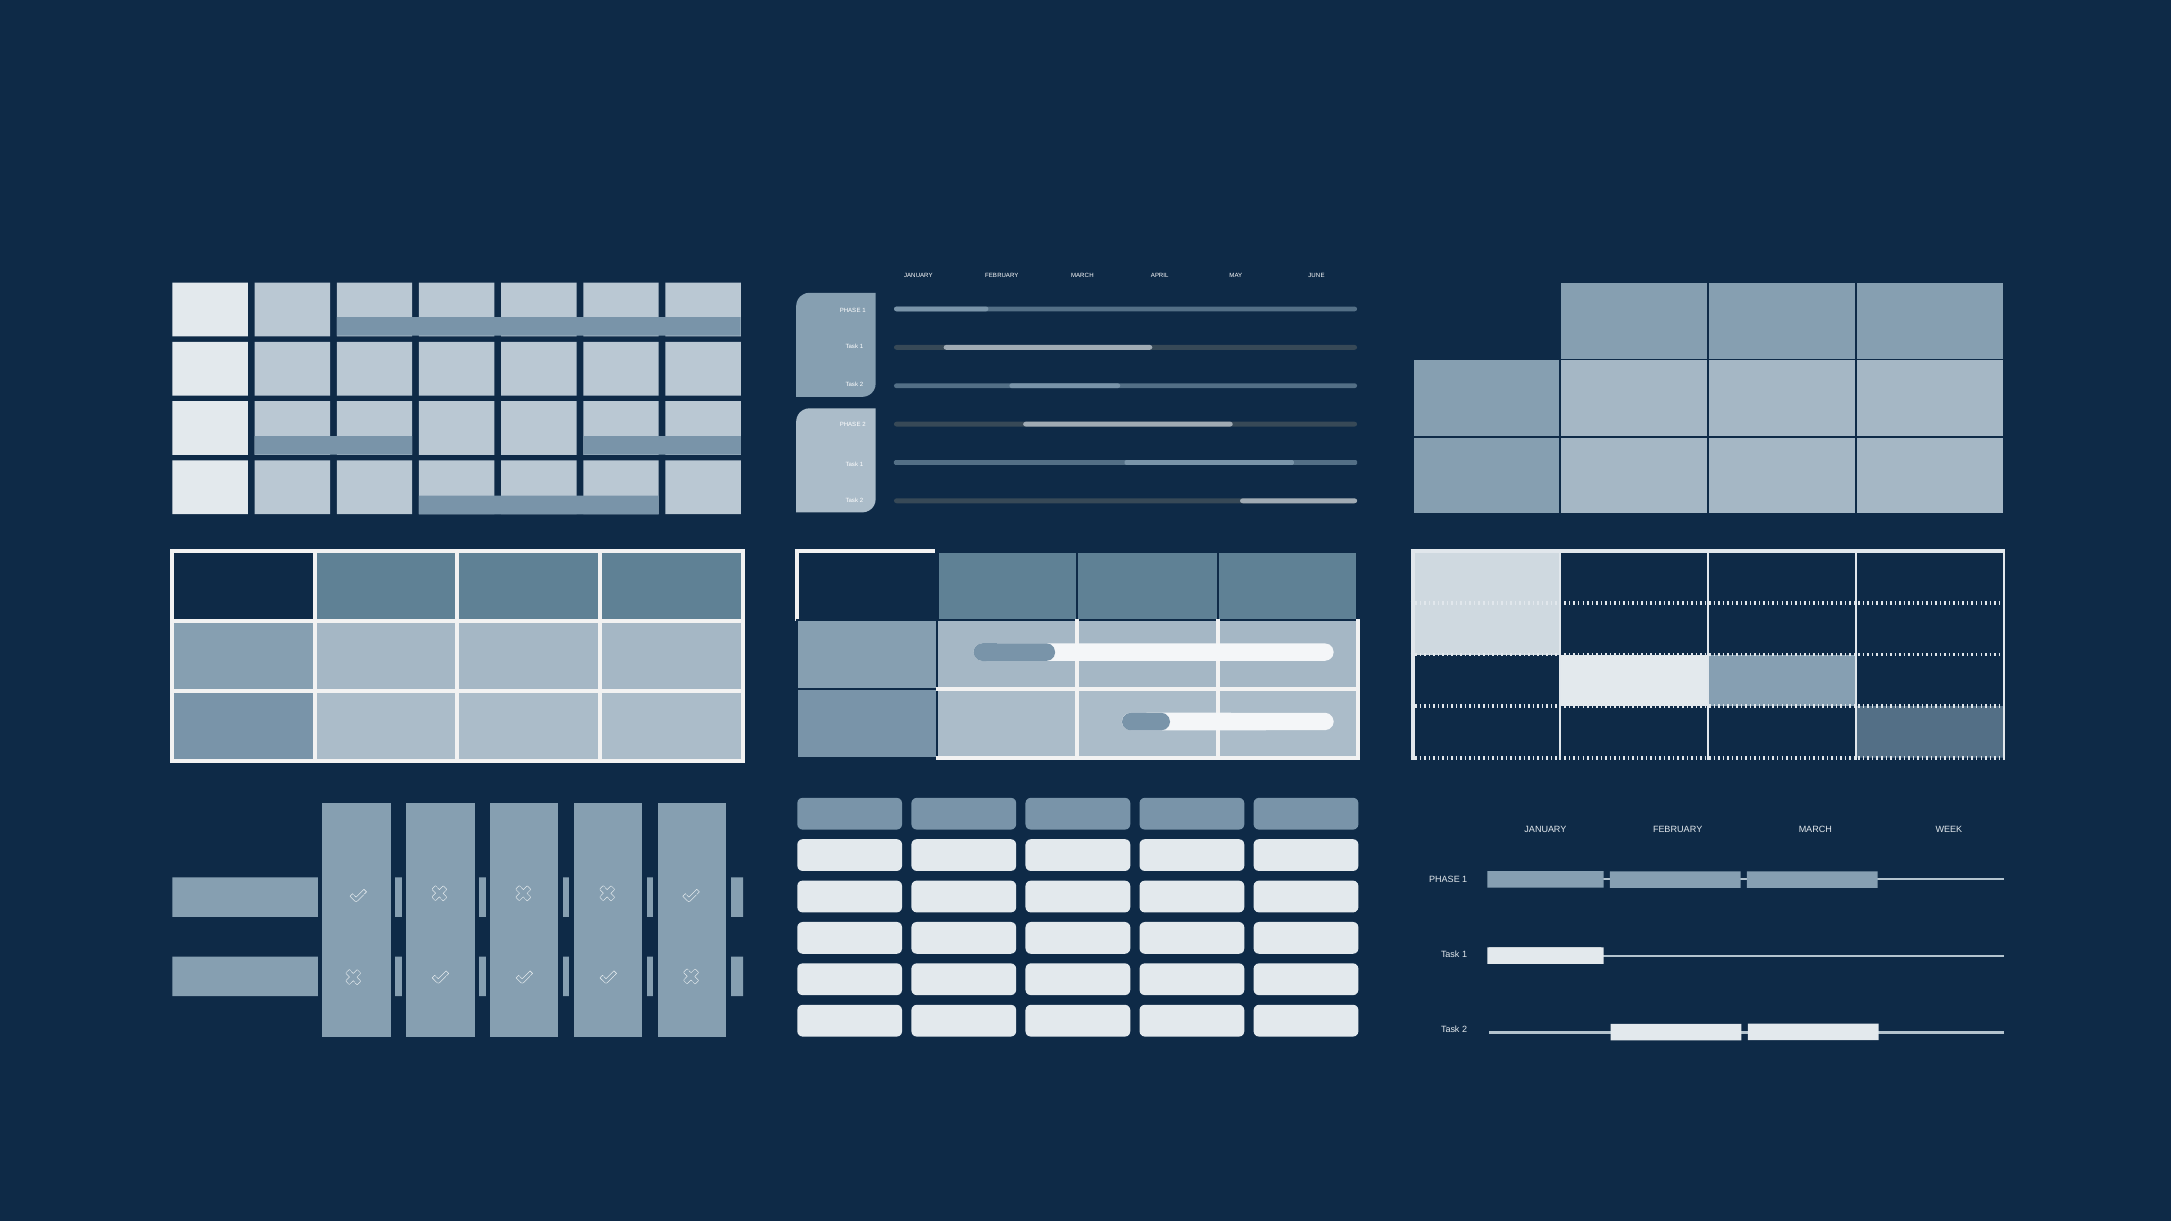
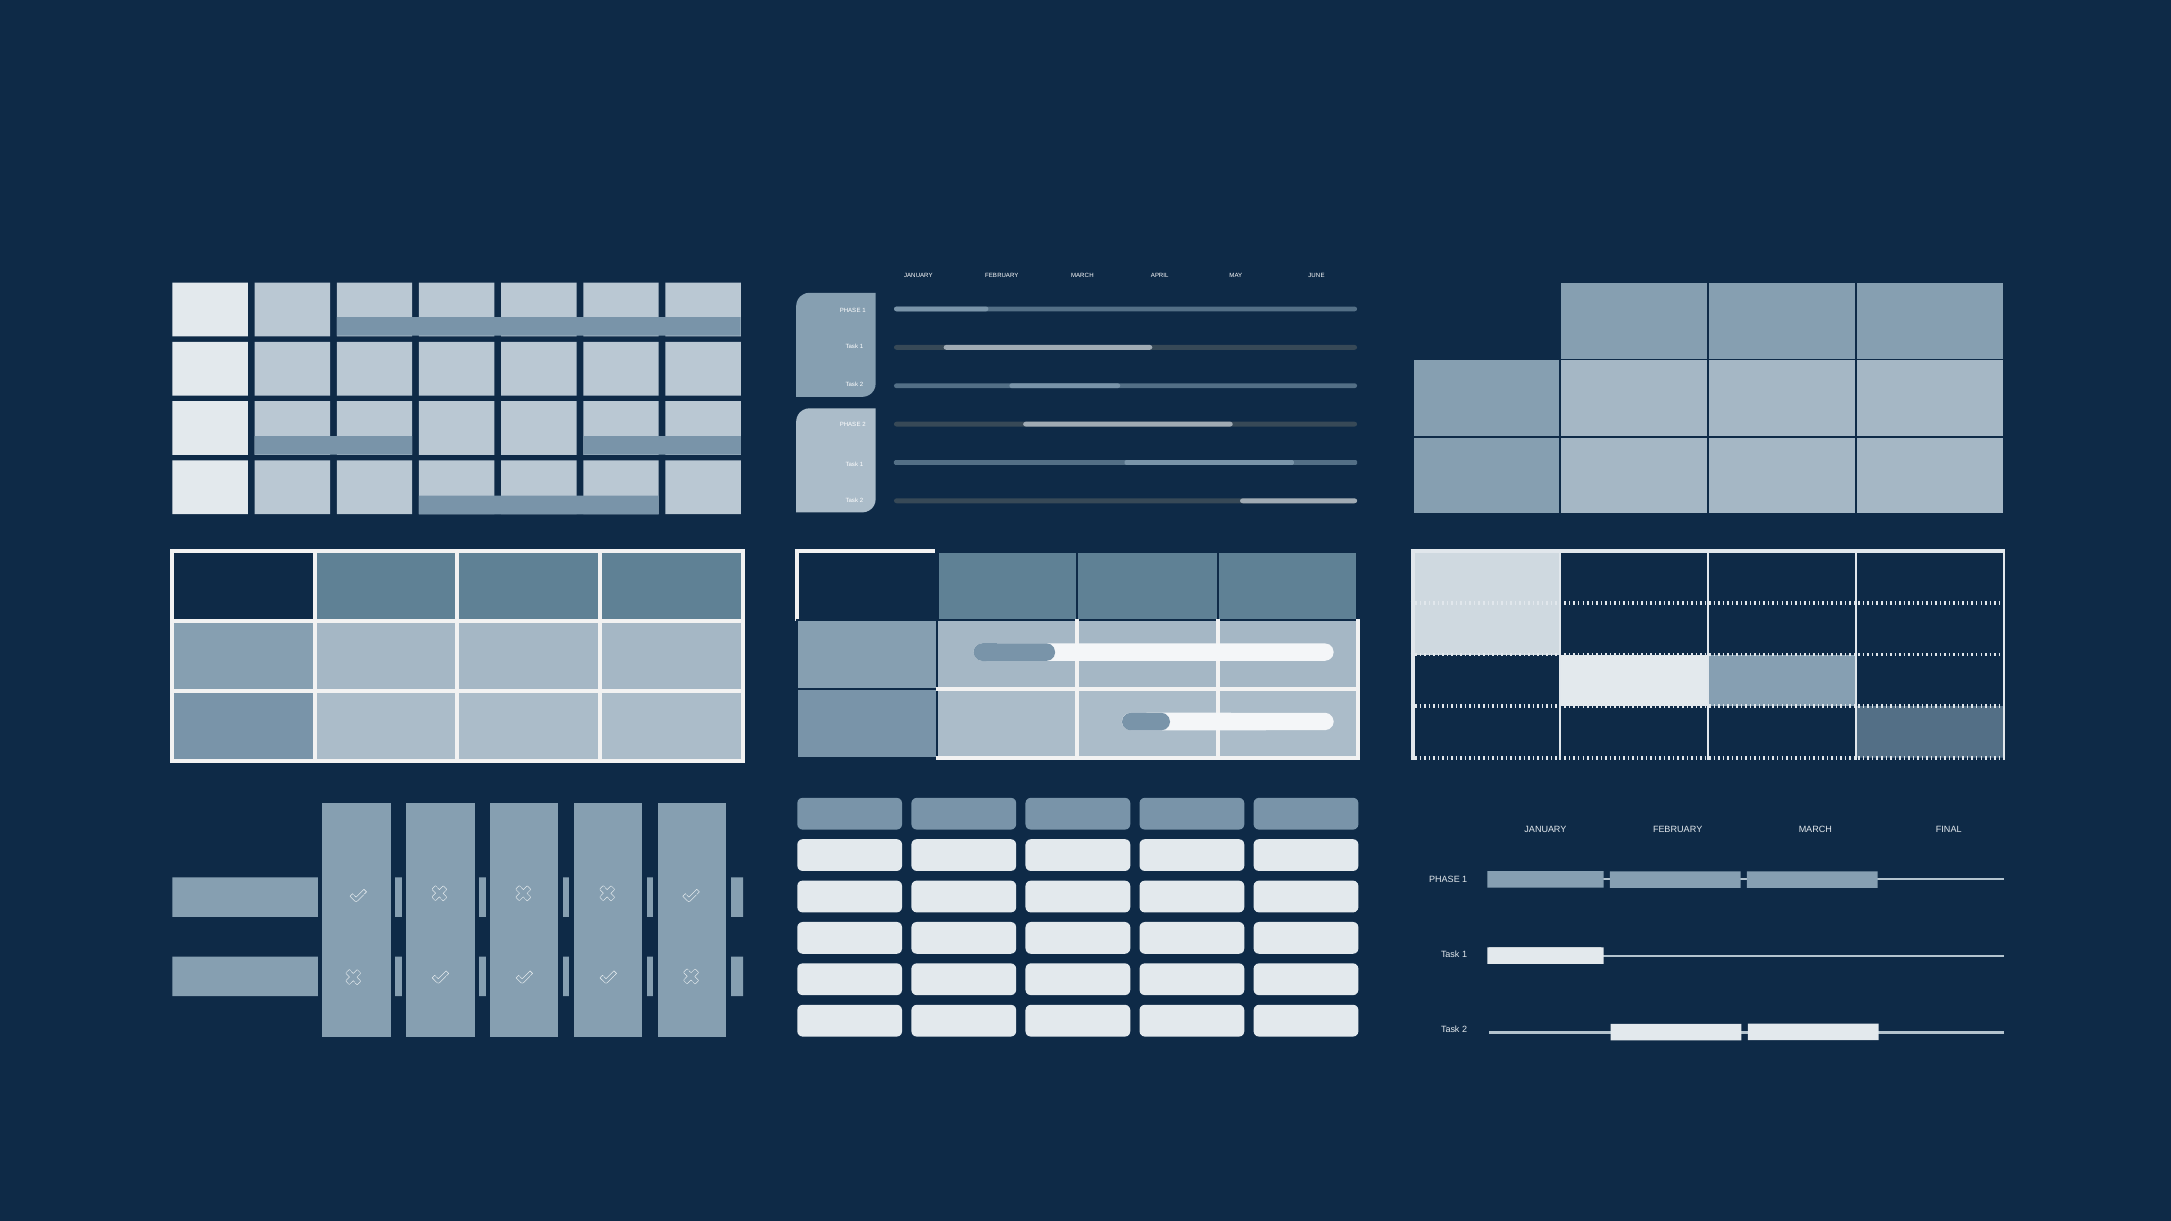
WEEK: WEEK -> FINAL (1949, 830)
